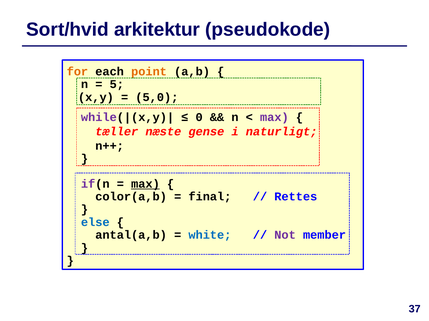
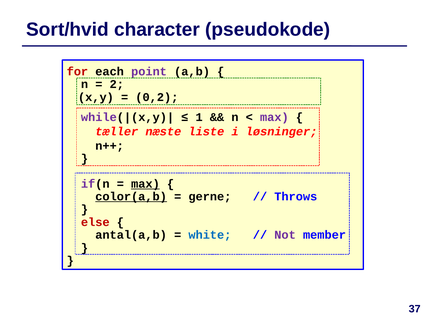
arkitektur: arkitektur -> character (157, 30)
for colour: orange -> red (77, 72)
point colour: orange -> purple (149, 72)
5: 5 -> 2 (117, 85)
5,0: 5,0 -> 0,2 (157, 97)
0: 0 -> 1 (199, 118)
gense: gense -> liste (206, 132)
naturligt: naturligt -> løsninger (282, 132)
color(a,b underline: none -> present (131, 197)
final: final -> gerne (210, 197)
Rettes: Rettes -> Throws (296, 197)
else colour: blue -> red (95, 223)
